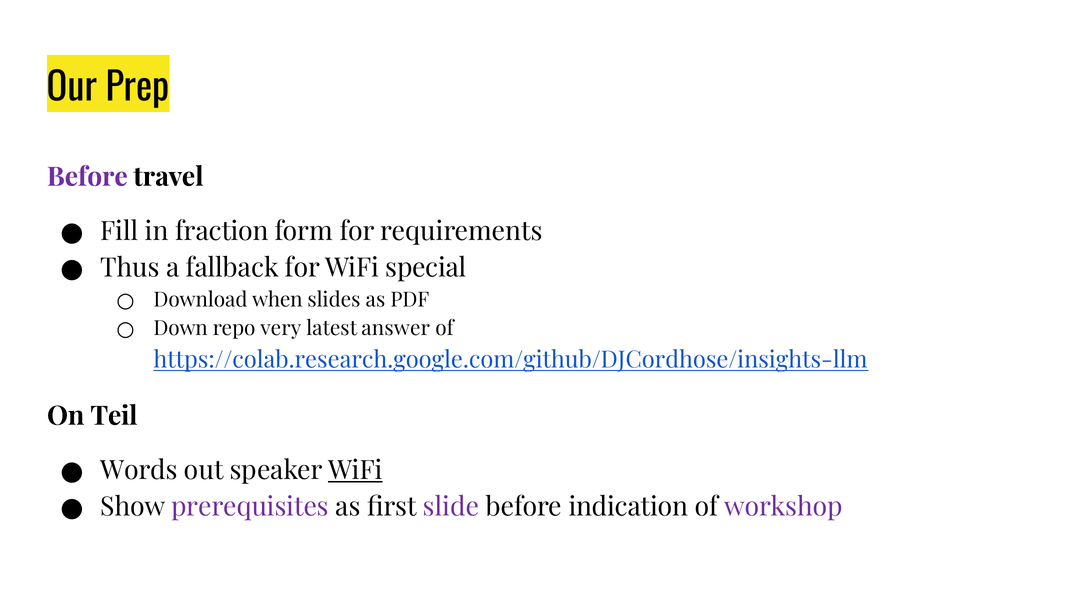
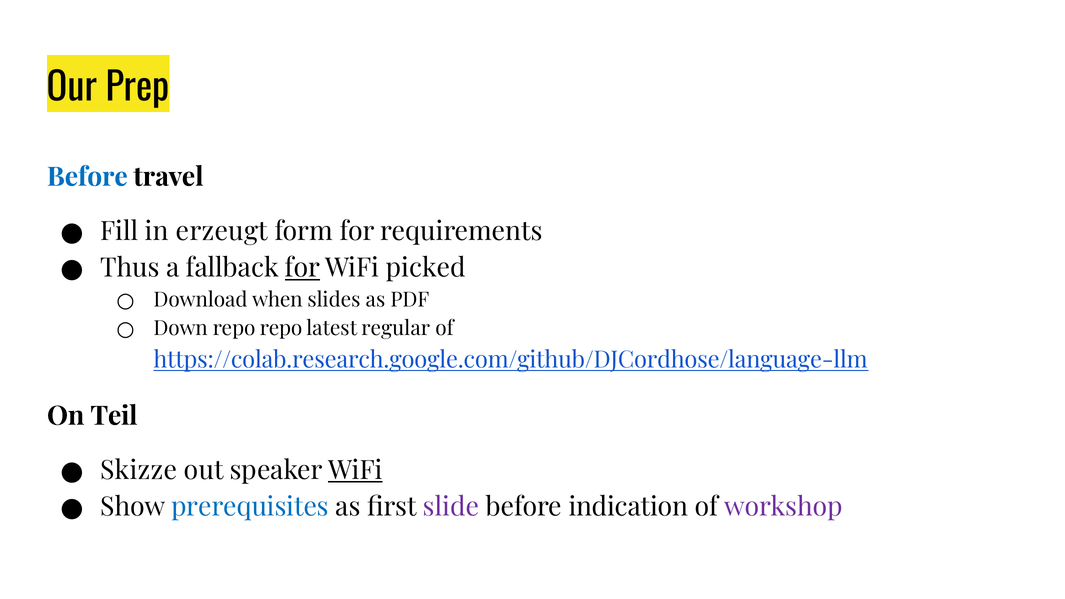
Before colour: purple -> blue (87, 177)
fraction: fraction -> erzeugt (222, 231)
for underline: none -> present (302, 268)
special: special -> picked (426, 268)
repo very: very -> repo (281, 329)
answer: answer -> regular (396, 329)
https://colab.research.google.com/github/DJCordhose/insights-llm: https://colab.research.google.com/github/DJCordhose/insights-llm -> https://colab.research.google.com/github/DJCordhose/language-llm (511, 360)
Words: Words -> Skizze (139, 471)
prerequisites colour: purple -> blue (250, 507)
